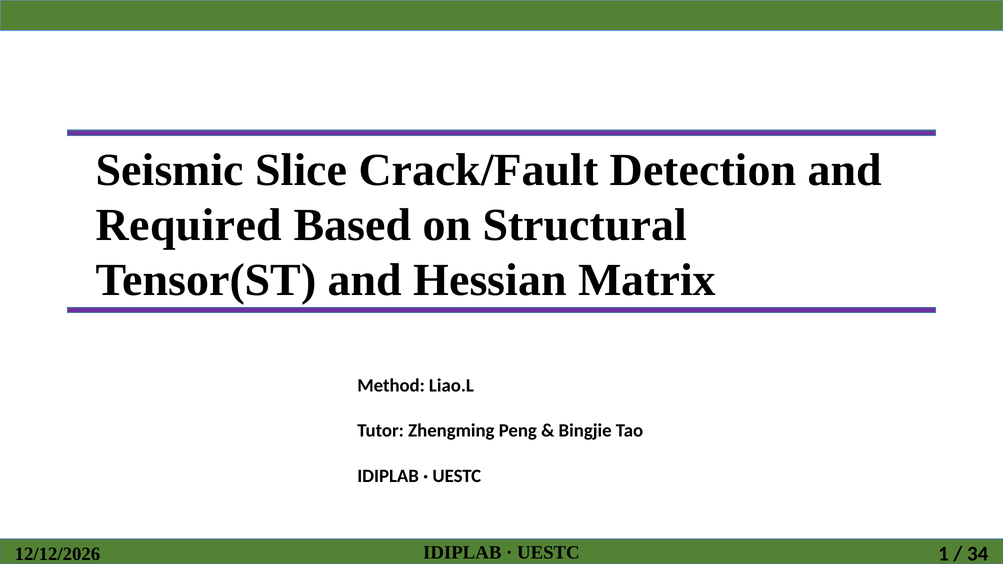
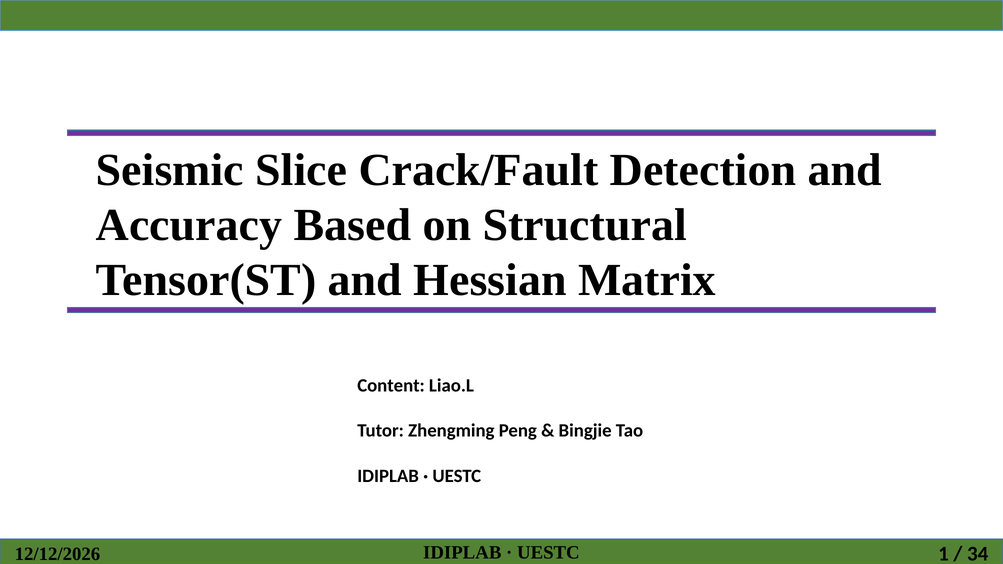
Required: Required -> Accuracy (189, 225)
Method: Method -> Content (391, 386)
